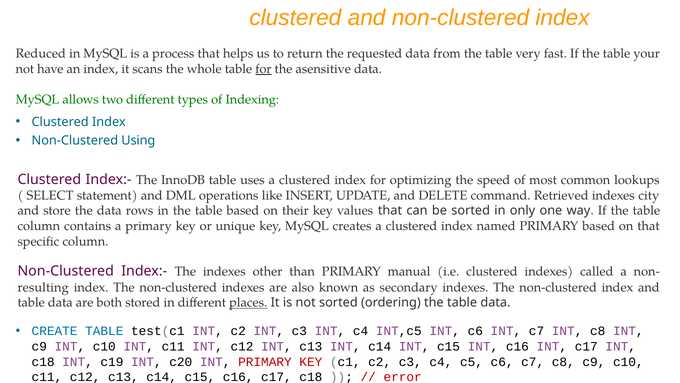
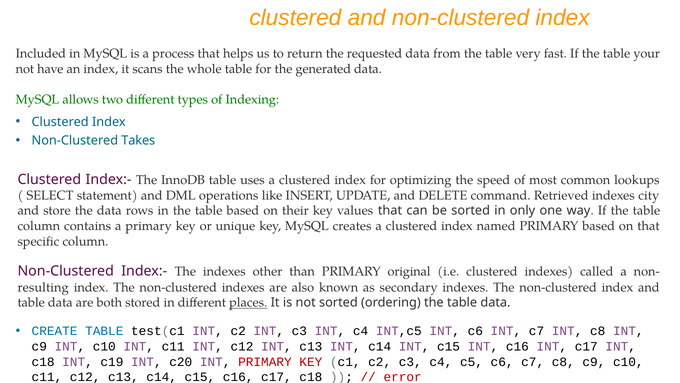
Reduced: Reduced -> Included (41, 54)
for underline: present -> none (263, 69)
asensitive: asensitive -> generated (323, 69)
Using: Using -> Takes (138, 140)
manual: manual -> original (409, 271)
